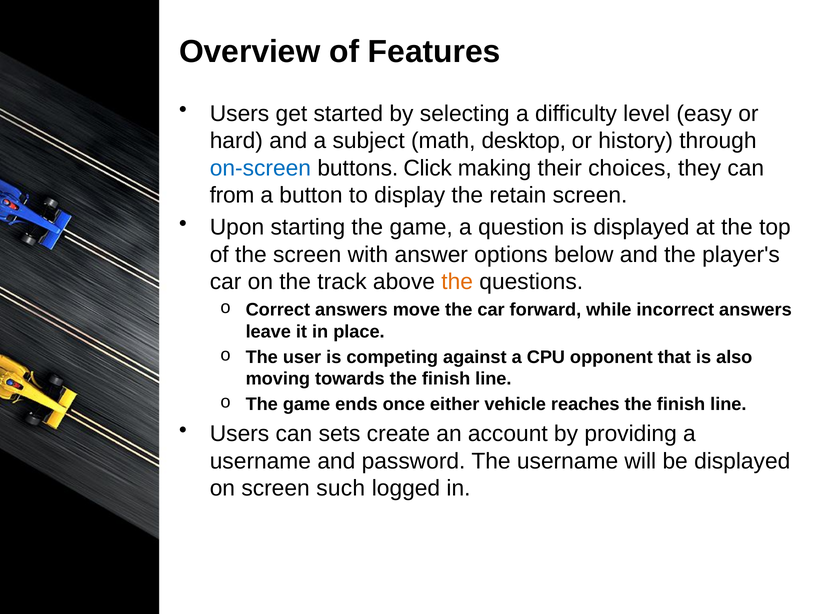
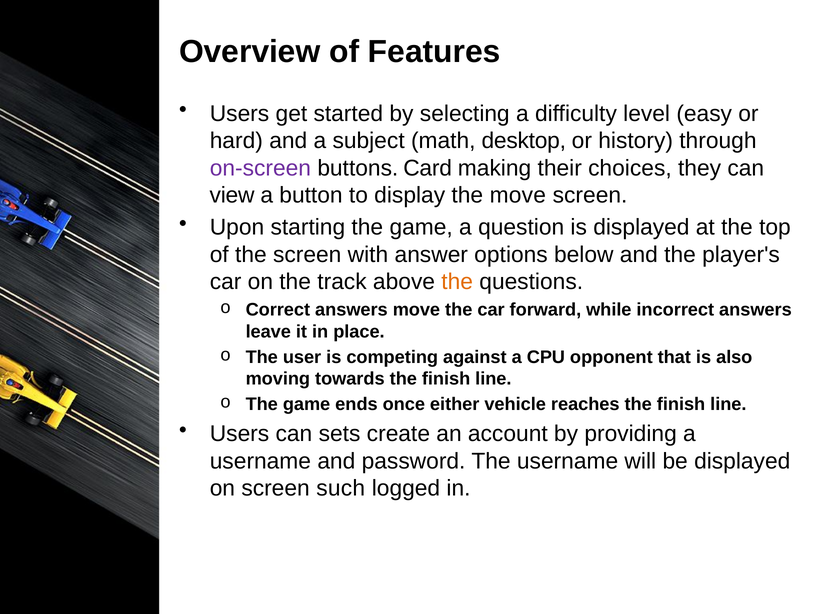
on-screen colour: blue -> purple (260, 168)
Click: Click -> Card (428, 168)
from: from -> view (232, 196)
the retain: retain -> move (518, 196)
